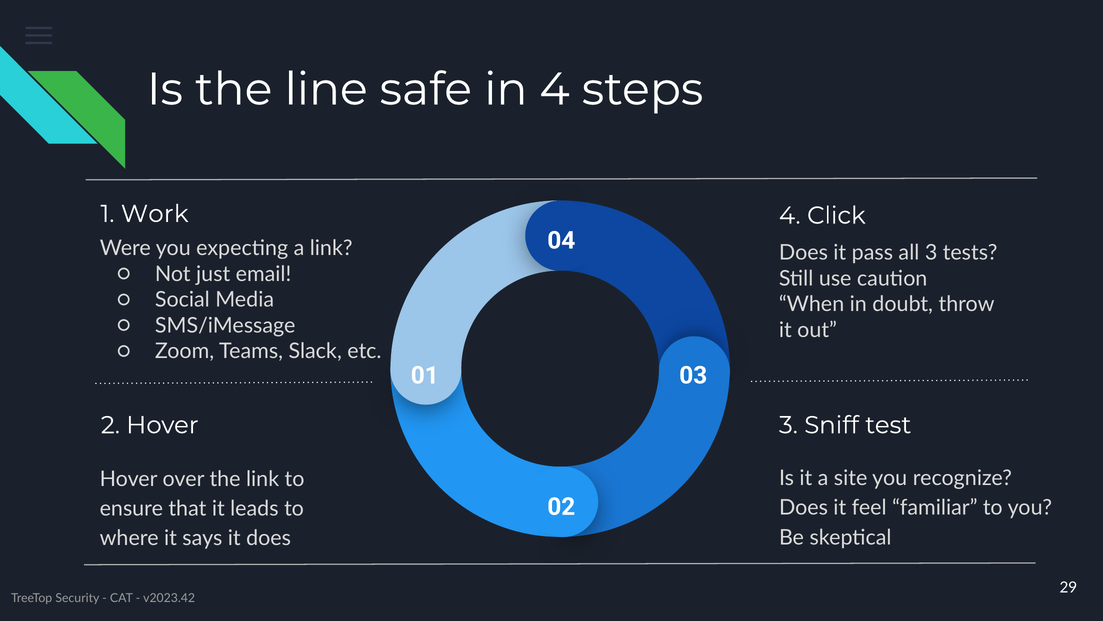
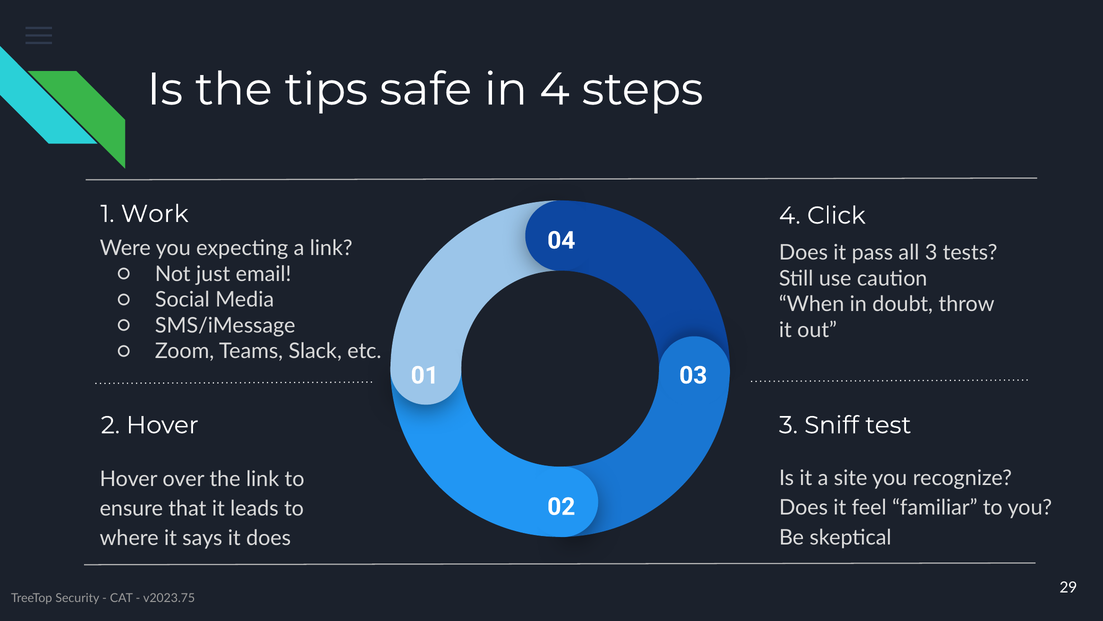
line: line -> tips (326, 89)
v2023.42: v2023.42 -> v2023.75 (169, 598)
